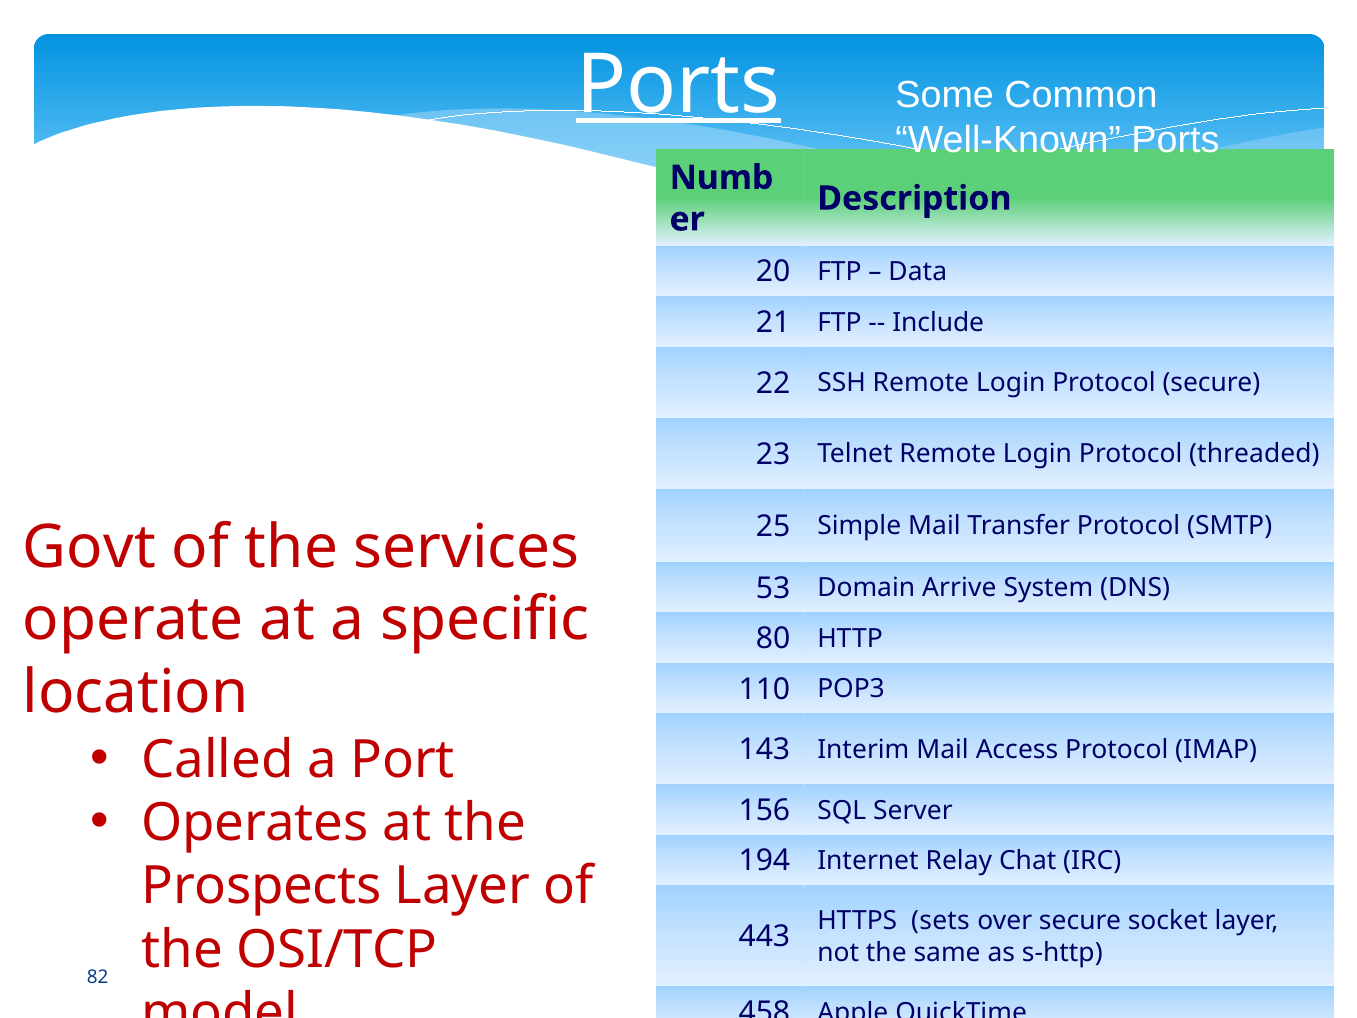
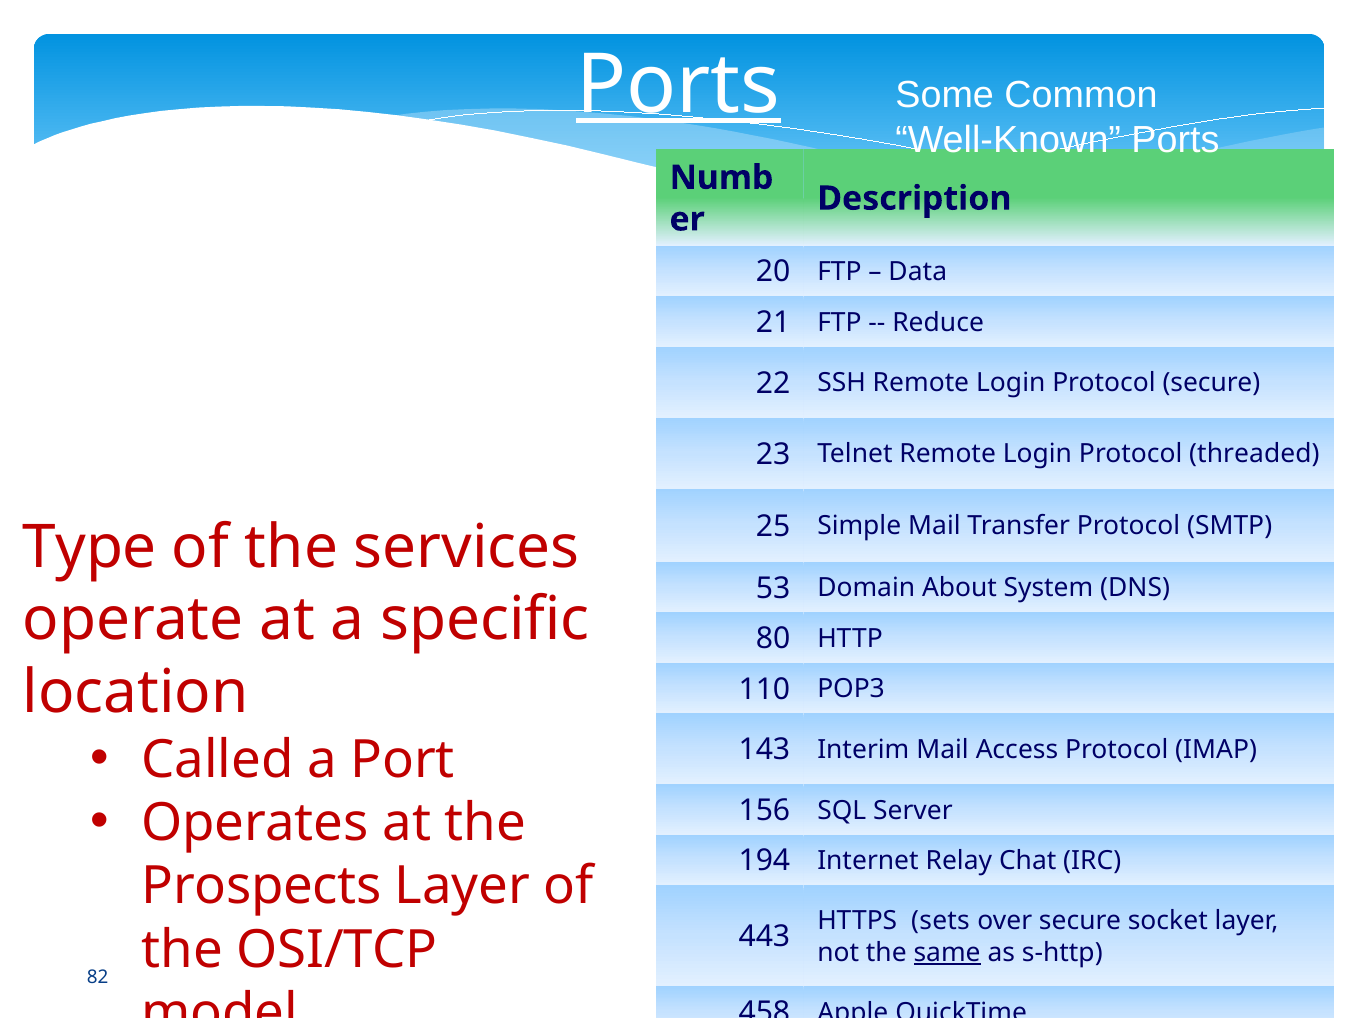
Include: Include -> Reduce (938, 322)
Govt: Govt -> Type (90, 547)
Arrive: Arrive -> About (959, 588)
same underline: none -> present (947, 953)
